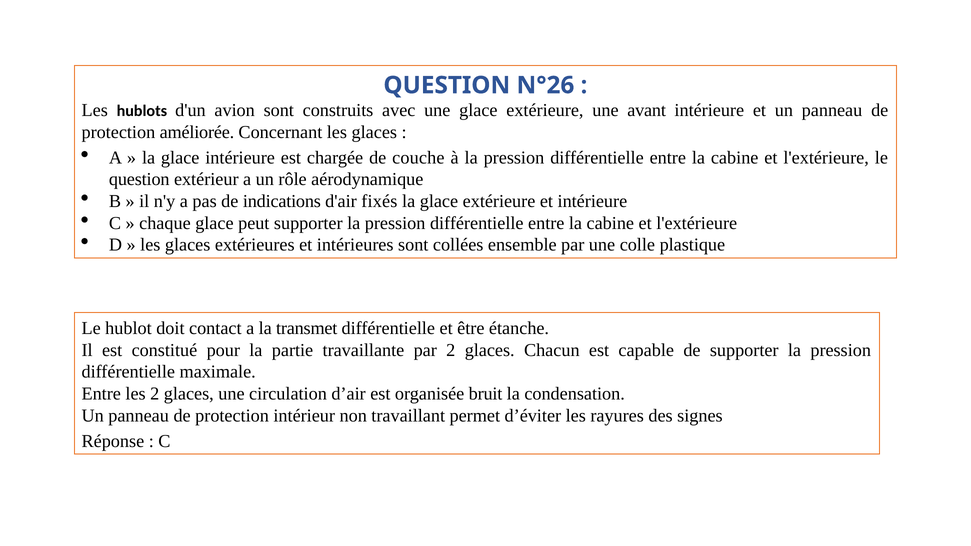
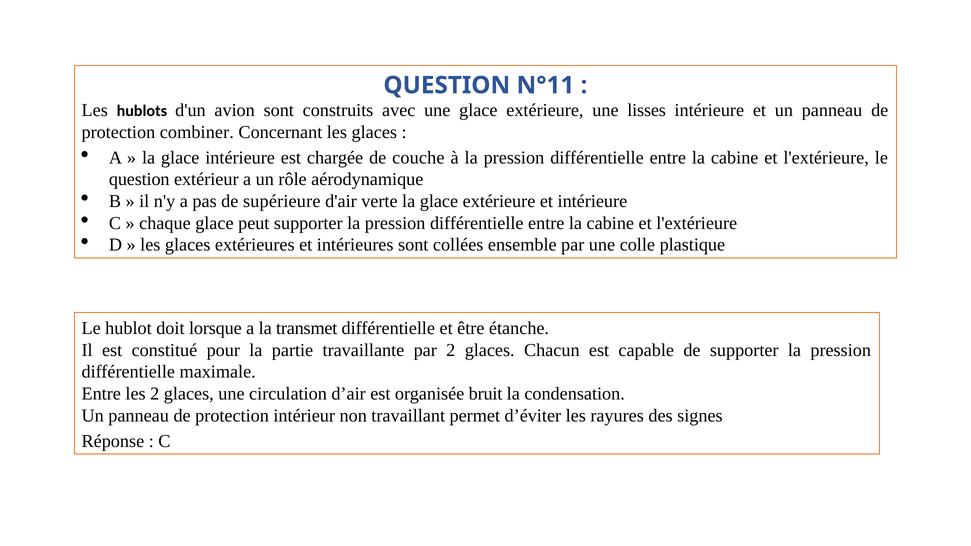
N°26: N°26 -> N°11 (545, 85)
avant: avant -> lisses (647, 110)
améliorée: améliorée -> combiner (197, 132)
indications: indications -> supérieure (282, 201)
fixés: fixés -> verte (379, 201)
contact: contact -> lorsque (215, 328)
